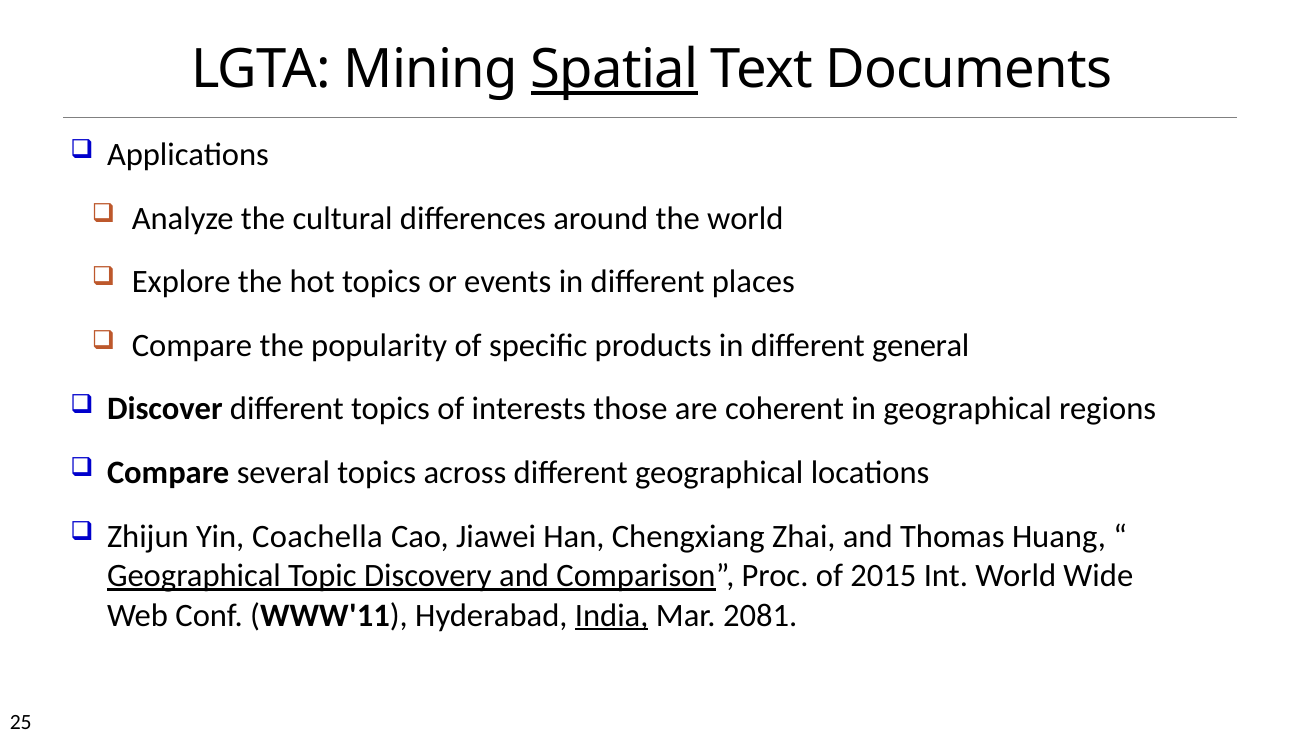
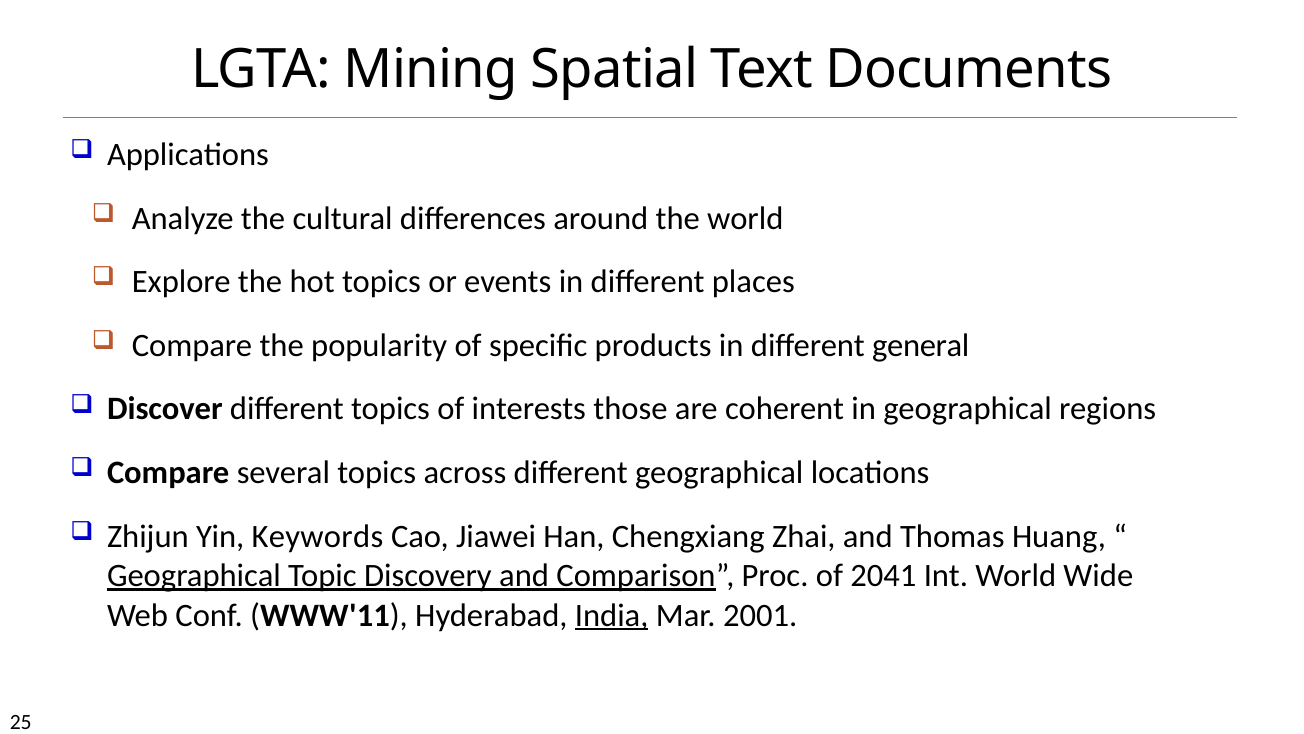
Spatial underline: present -> none (615, 69)
Coachella: Coachella -> Keywords (317, 536)
2015: 2015 -> 2041 (883, 575)
2081: 2081 -> 2001 (760, 615)
